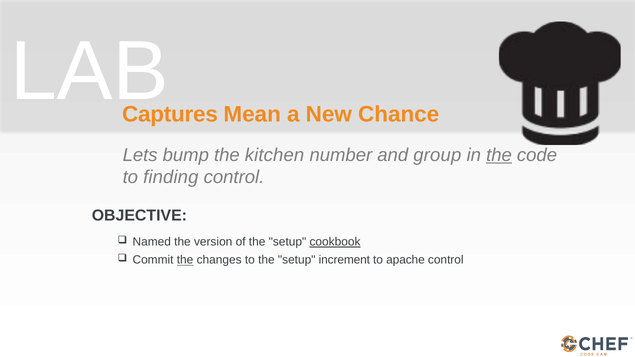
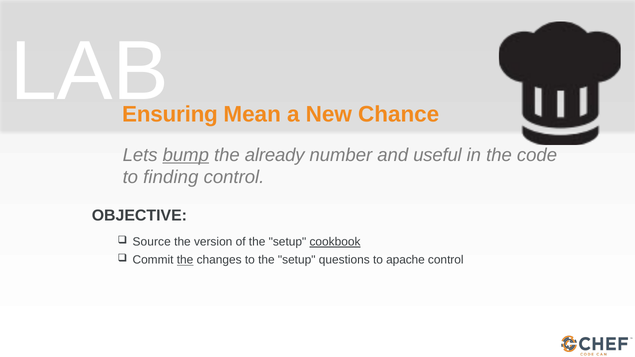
Captures: Captures -> Ensuring (170, 114)
bump underline: none -> present (186, 155)
kitchen: kitchen -> already (275, 155)
group: group -> useful (437, 155)
the underline: present -> none (499, 155)
Named: Named -> Source (152, 242)
increment: increment -> questions (344, 260)
